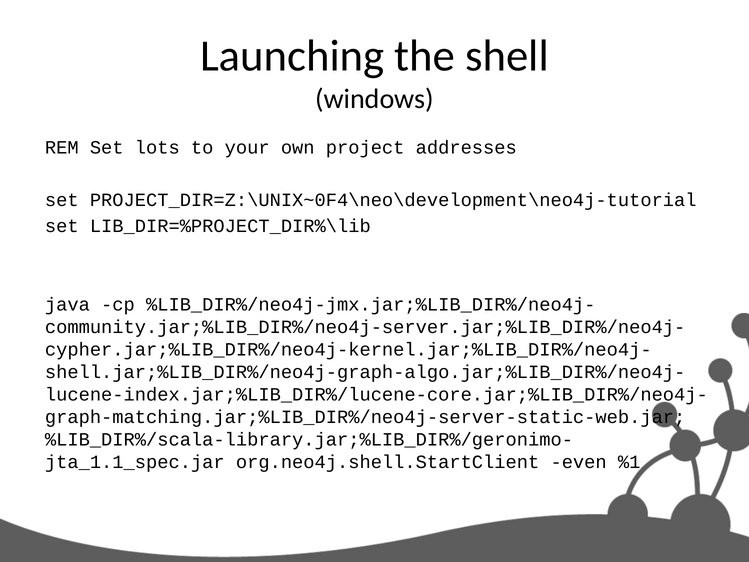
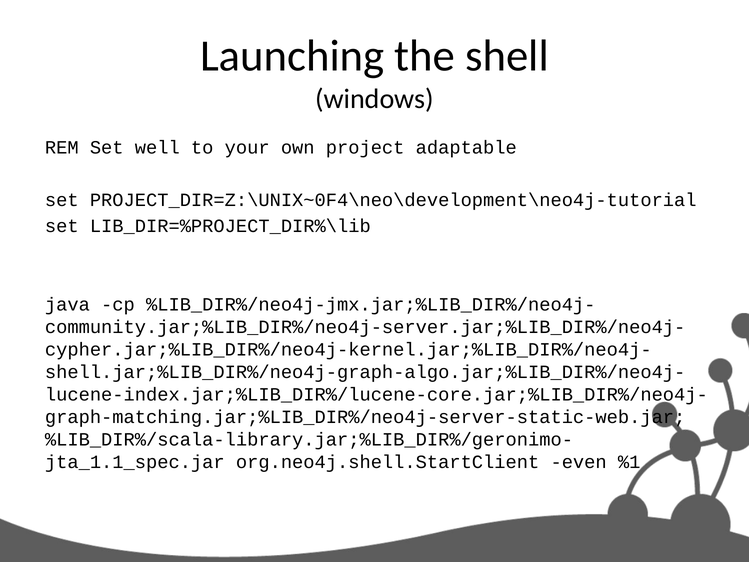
lots: lots -> well (157, 147)
addresses: addresses -> adaptable (466, 147)
